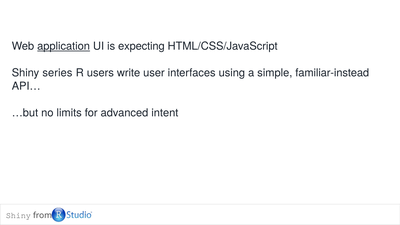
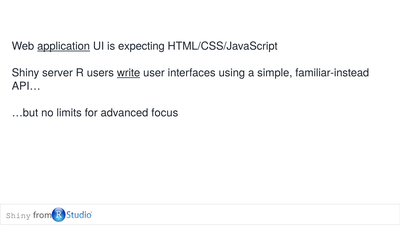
series: series -> server (58, 73)
write underline: none -> present (129, 73)
intent: intent -> focus (165, 113)
